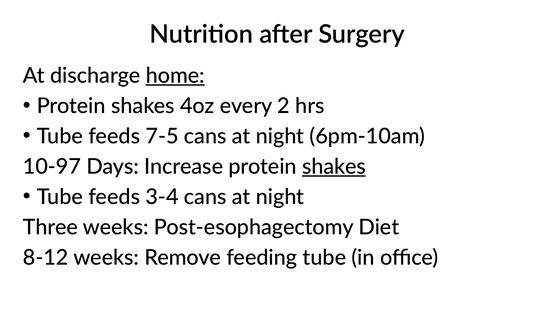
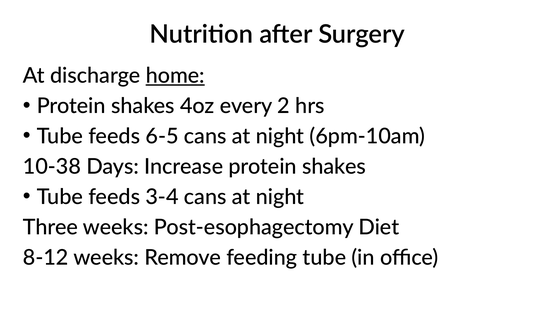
7-5: 7-5 -> 6-5 (162, 136)
10-97: 10-97 -> 10-38 (52, 167)
shakes underline: present -> none (334, 167)
